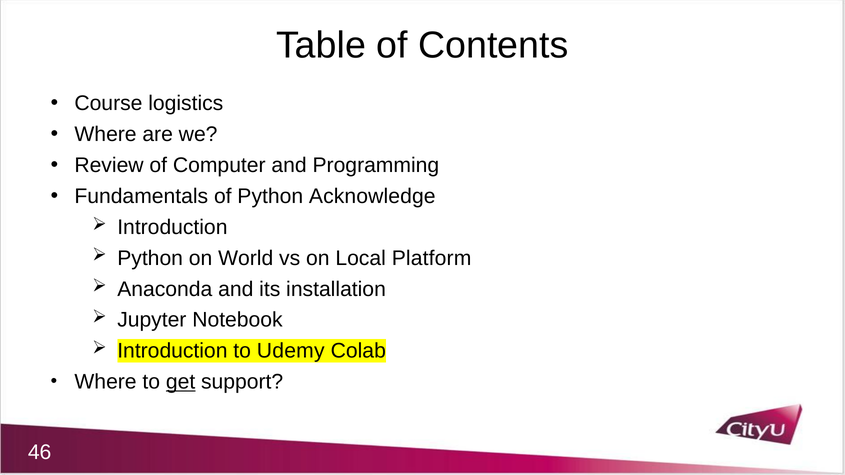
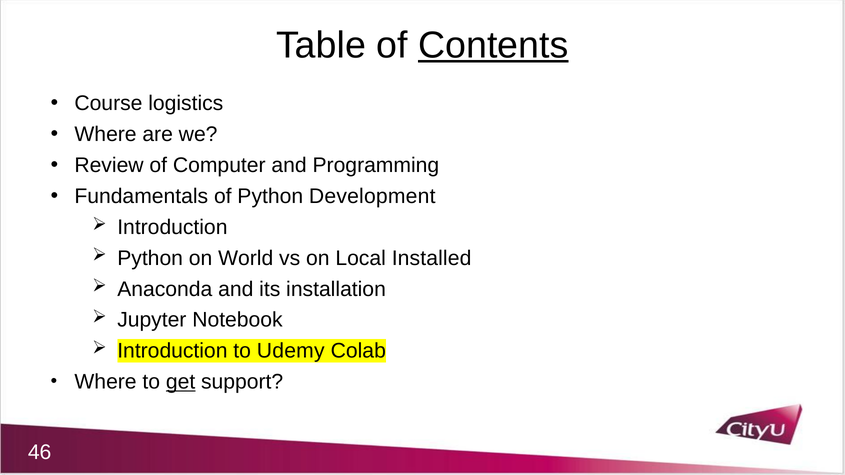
Contents underline: none -> present (493, 45)
Acknowledge: Acknowledge -> Development (372, 196)
Platform: Platform -> Installed (432, 258)
